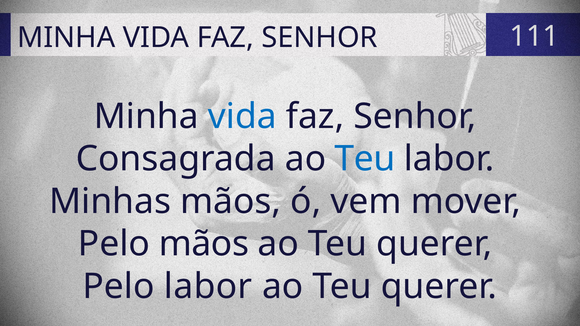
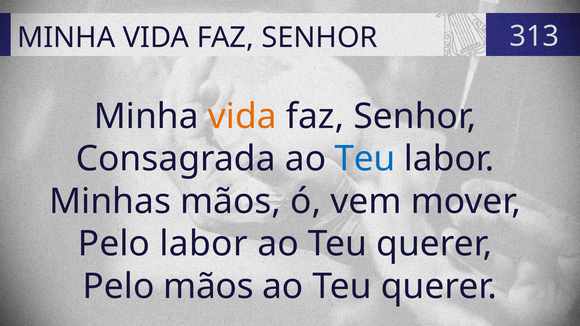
111: 111 -> 313 (534, 36)
vida colour: blue -> orange (242, 116)
Pelo mãos: mãos -> labor (204, 244)
Pelo labor: labor -> mãos (208, 287)
